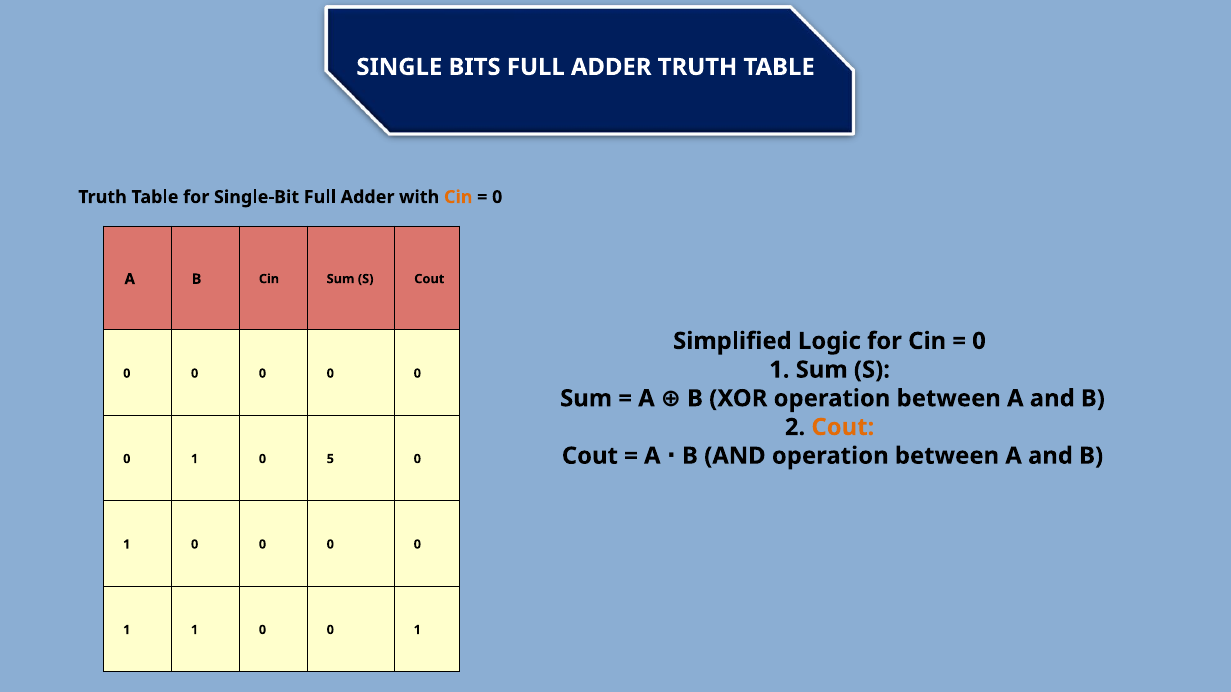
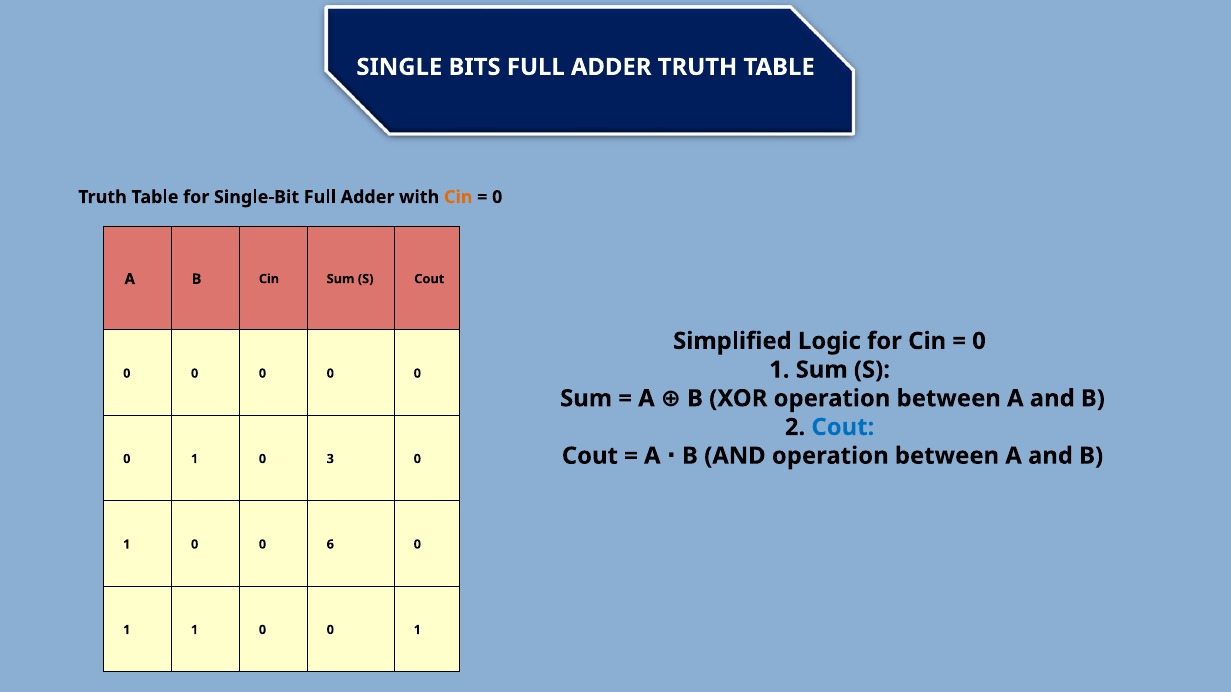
Cout colour: orange -> blue (843, 427)
5: 5 -> 3 (330, 459)
1 0 0 0: 0 -> 6 (330, 545)
